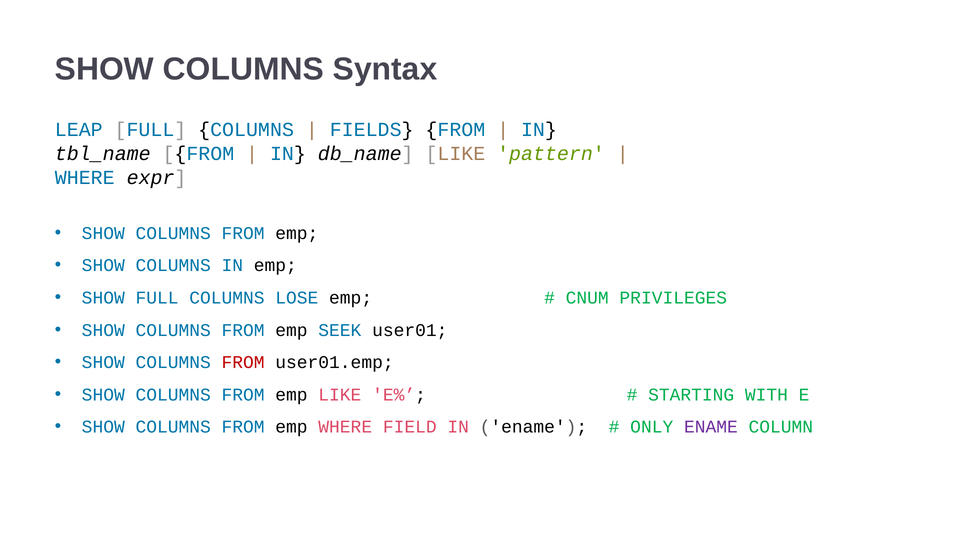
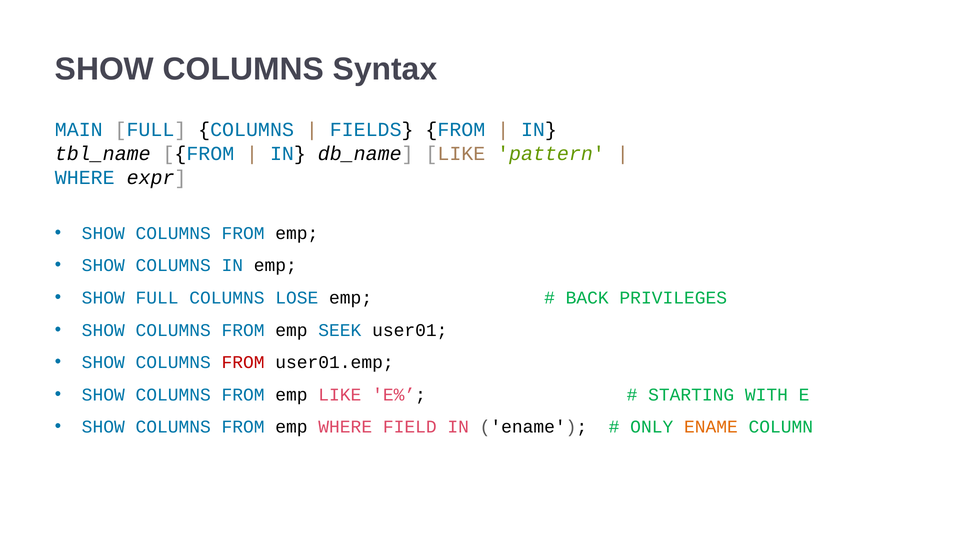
LEAP: LEAP -> MAIN (79, 130)
CNUM: CNUM -> BACK (587, 298)
ENAME colour: purple -> orange (711, 427)
